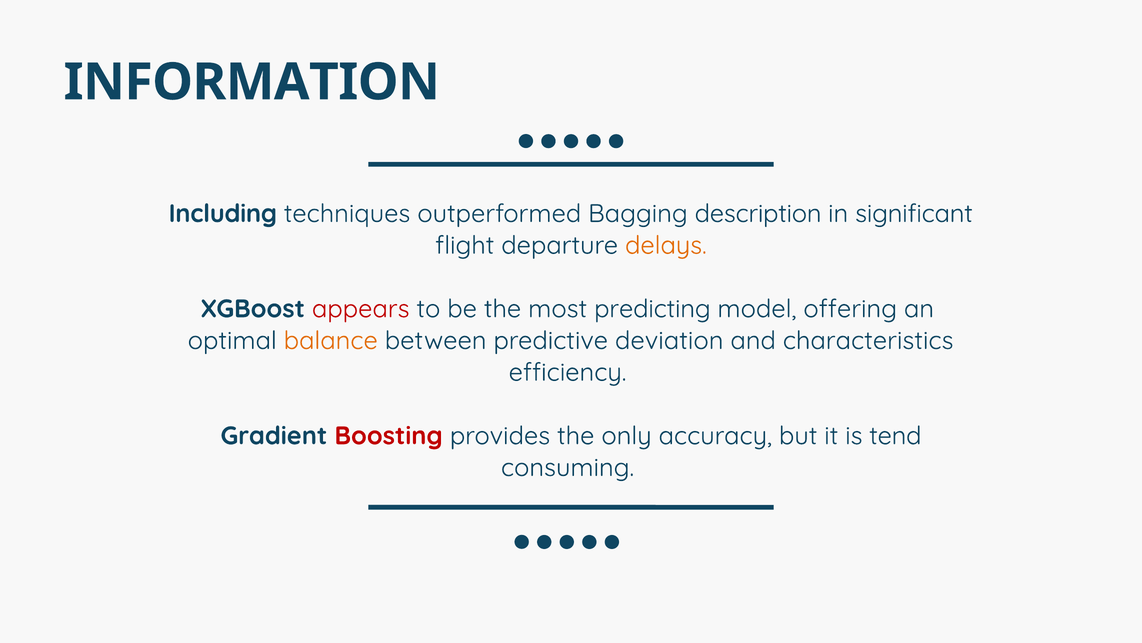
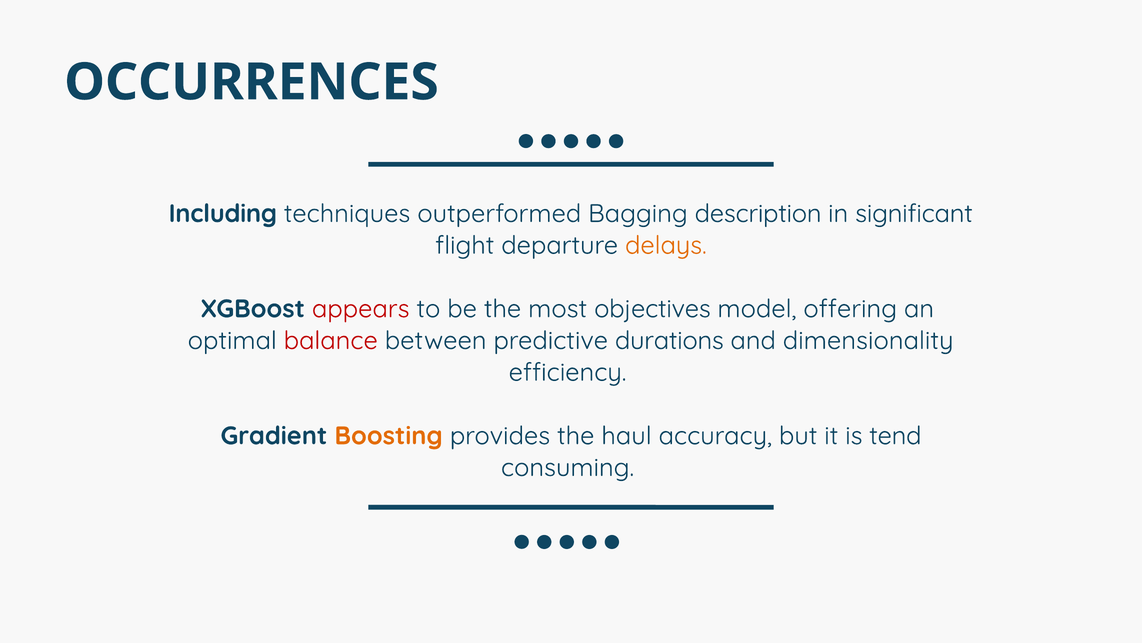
INFORMATION: INFORMATION -> OCCURRENCES (252, 82)
predicting: predicting -> objectives (652, 309)
balance colour: orange -> red (331, 340)
deviation: deviation -> durations (669, 340)
characteristics: characteristics -> dimensionality (868, 340)
Boosting colour: red -> orange (388, 435)
only: only -> haul (626, 435)
